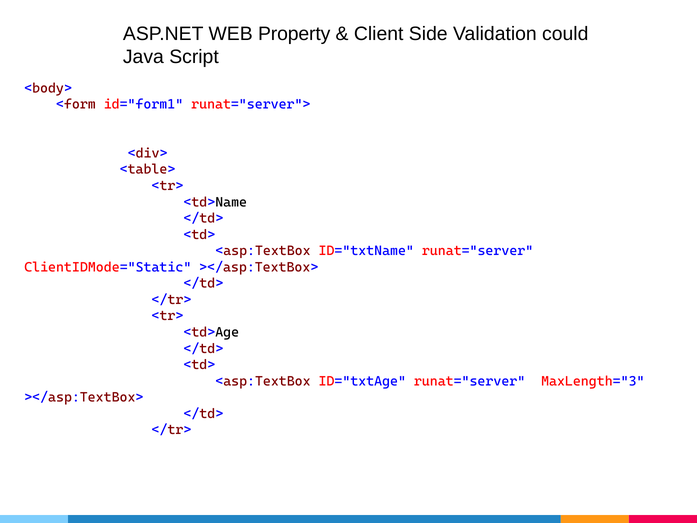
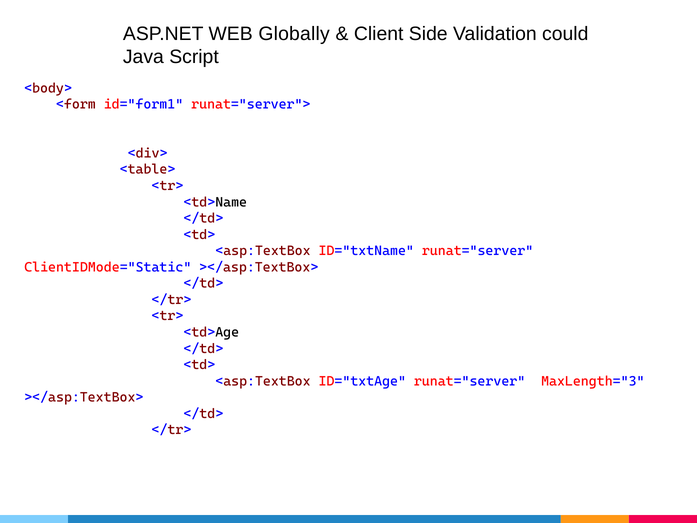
Property: Property -> Globally (294, 34)
